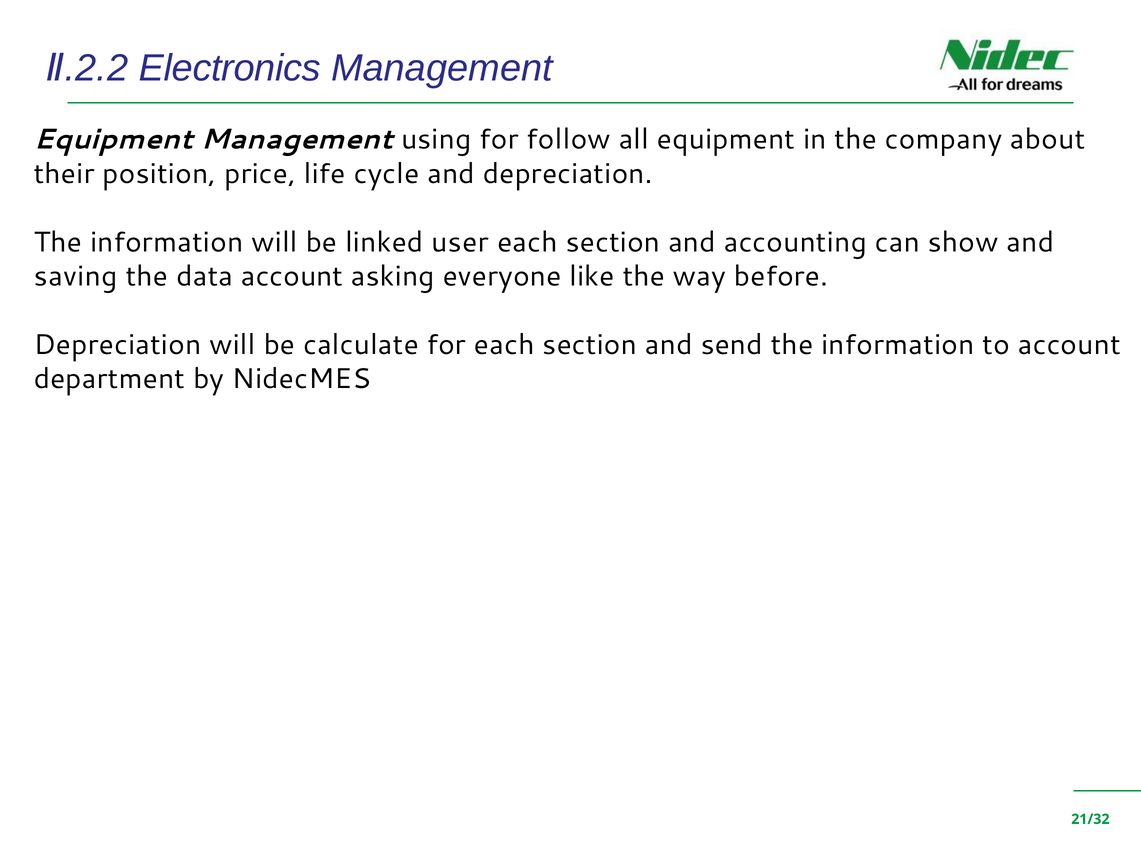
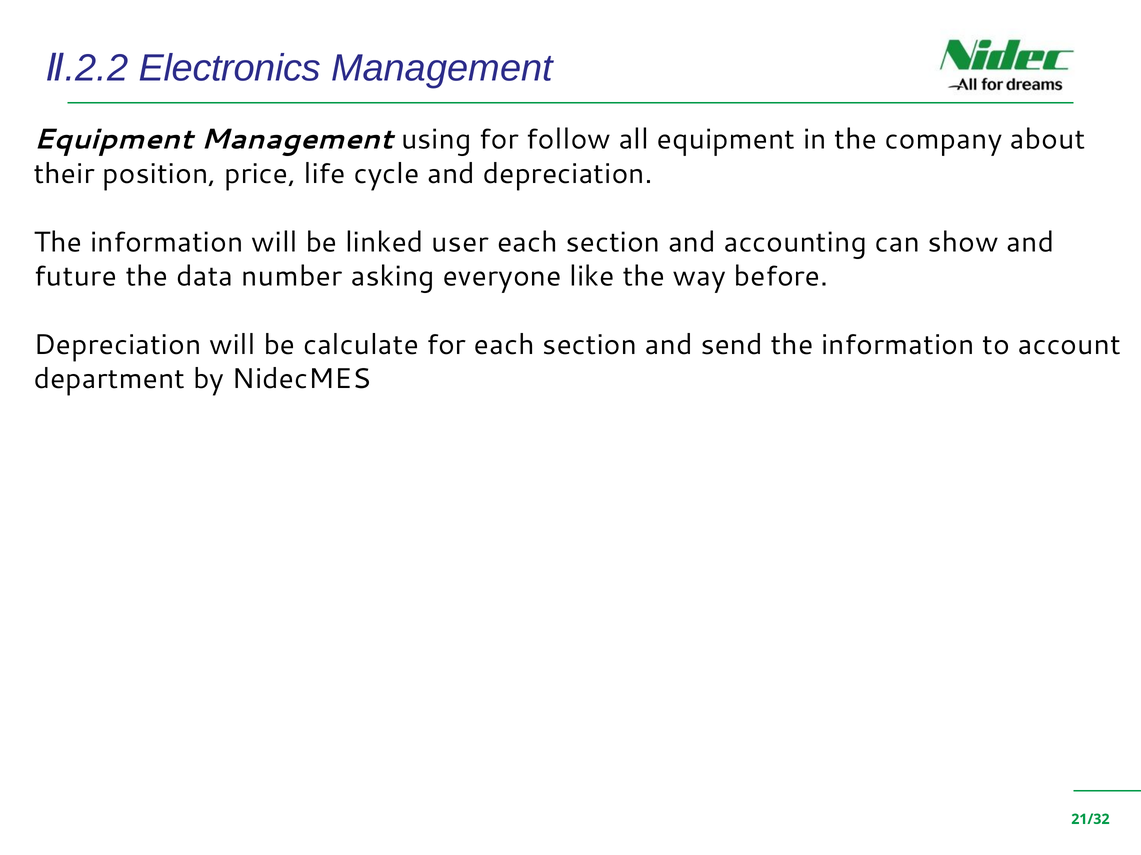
saving: saving -> future (76, 277)
data account: account -> number (292, 277)
